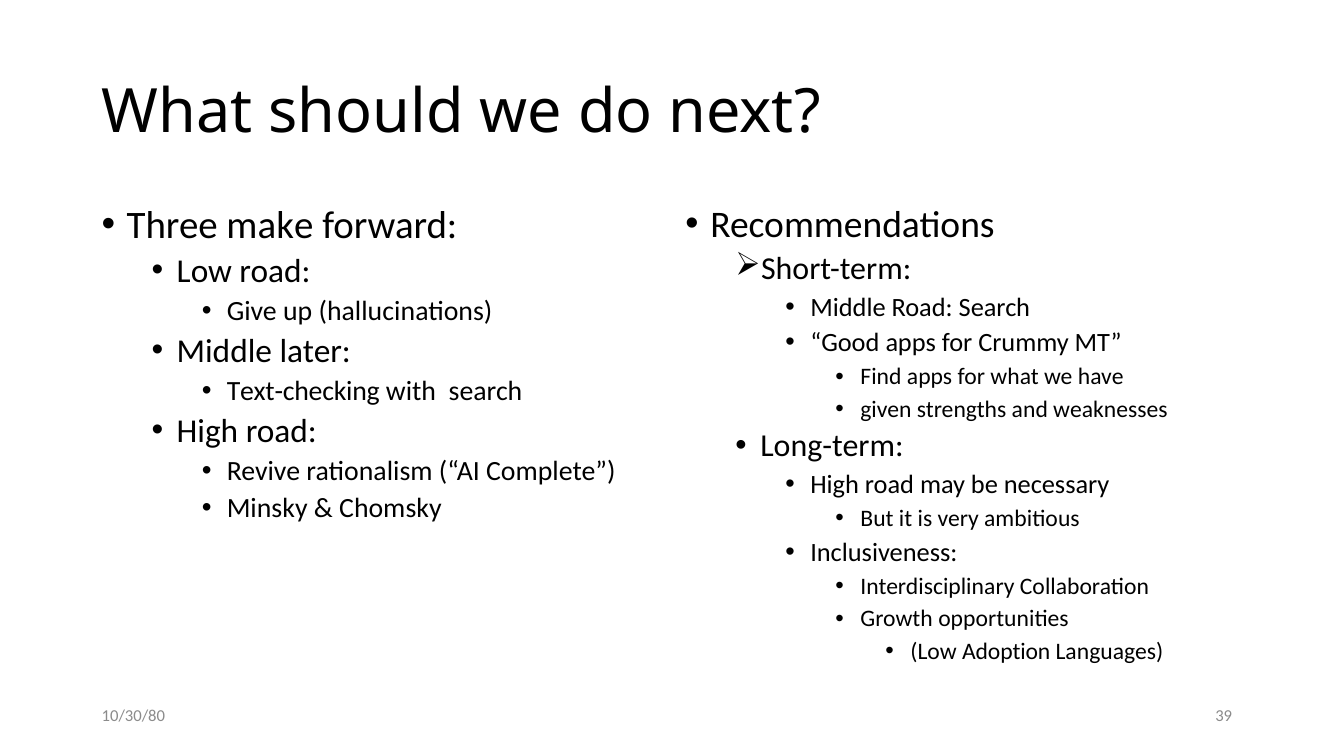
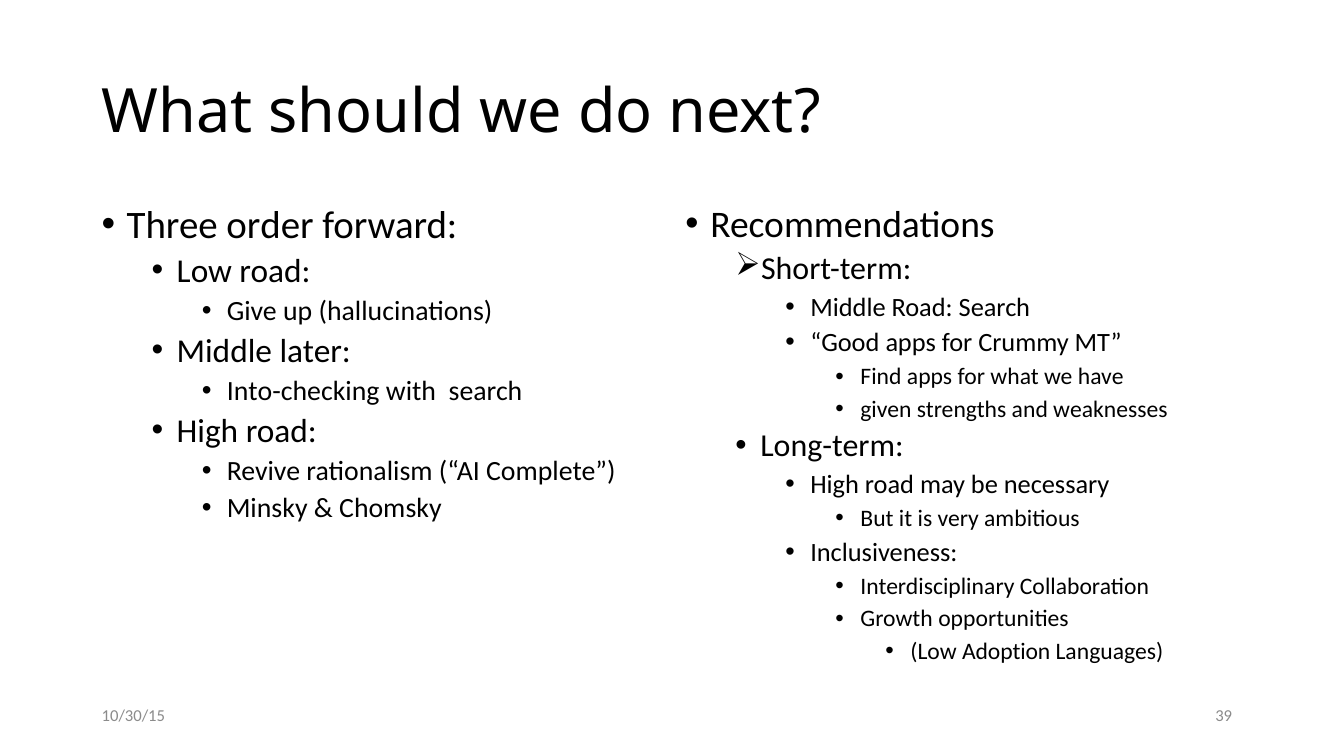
make: make -> order (270, 225)
Text-checking: Text-checking -> Into-checking (303, 391)
10/30/80: 10/30/80 -> 10/30/15 (133, 717)
